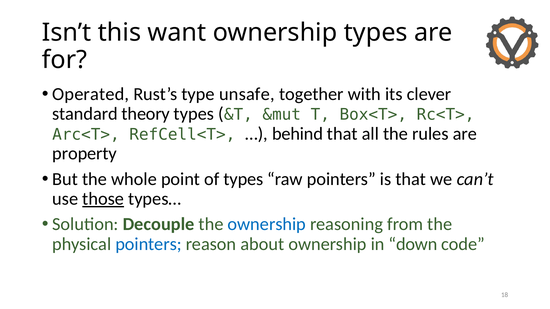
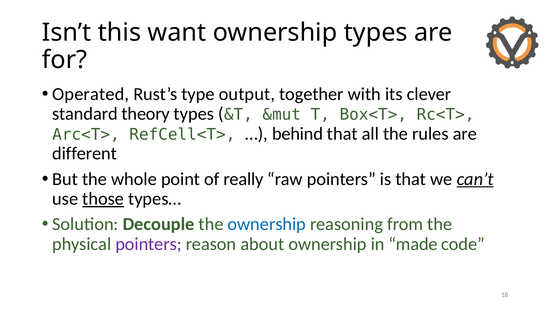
unsafe: unsafe -> output (247, 94)
property: property -> different (85, 154)
of types: types -> really (243, 179)
can’t underline: none -> present (475, 179)
pointers colour: blue -> purple (149, 244)
down: down -> made (413, 244)
